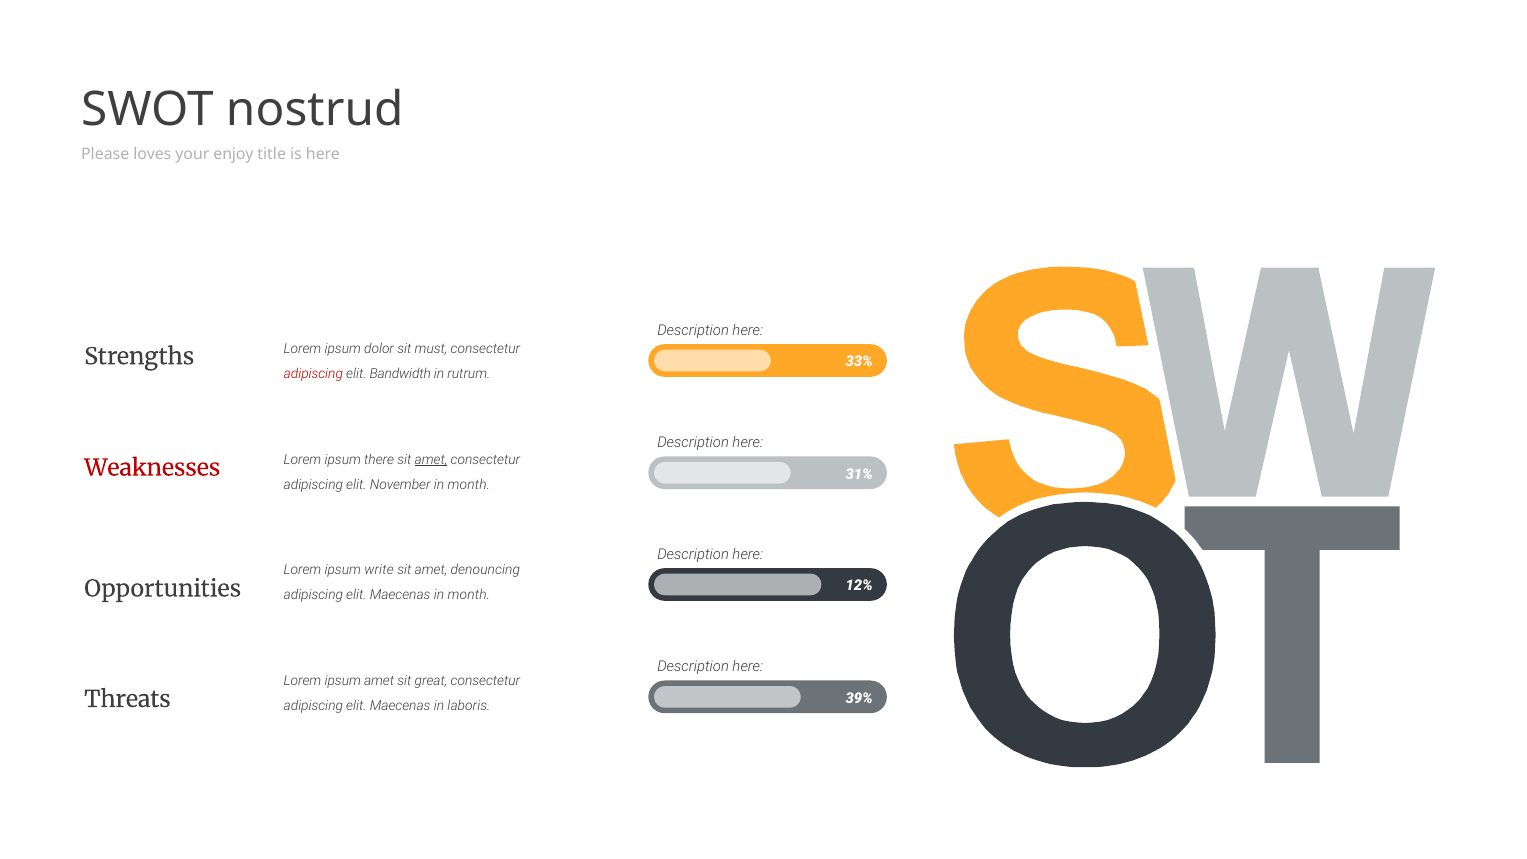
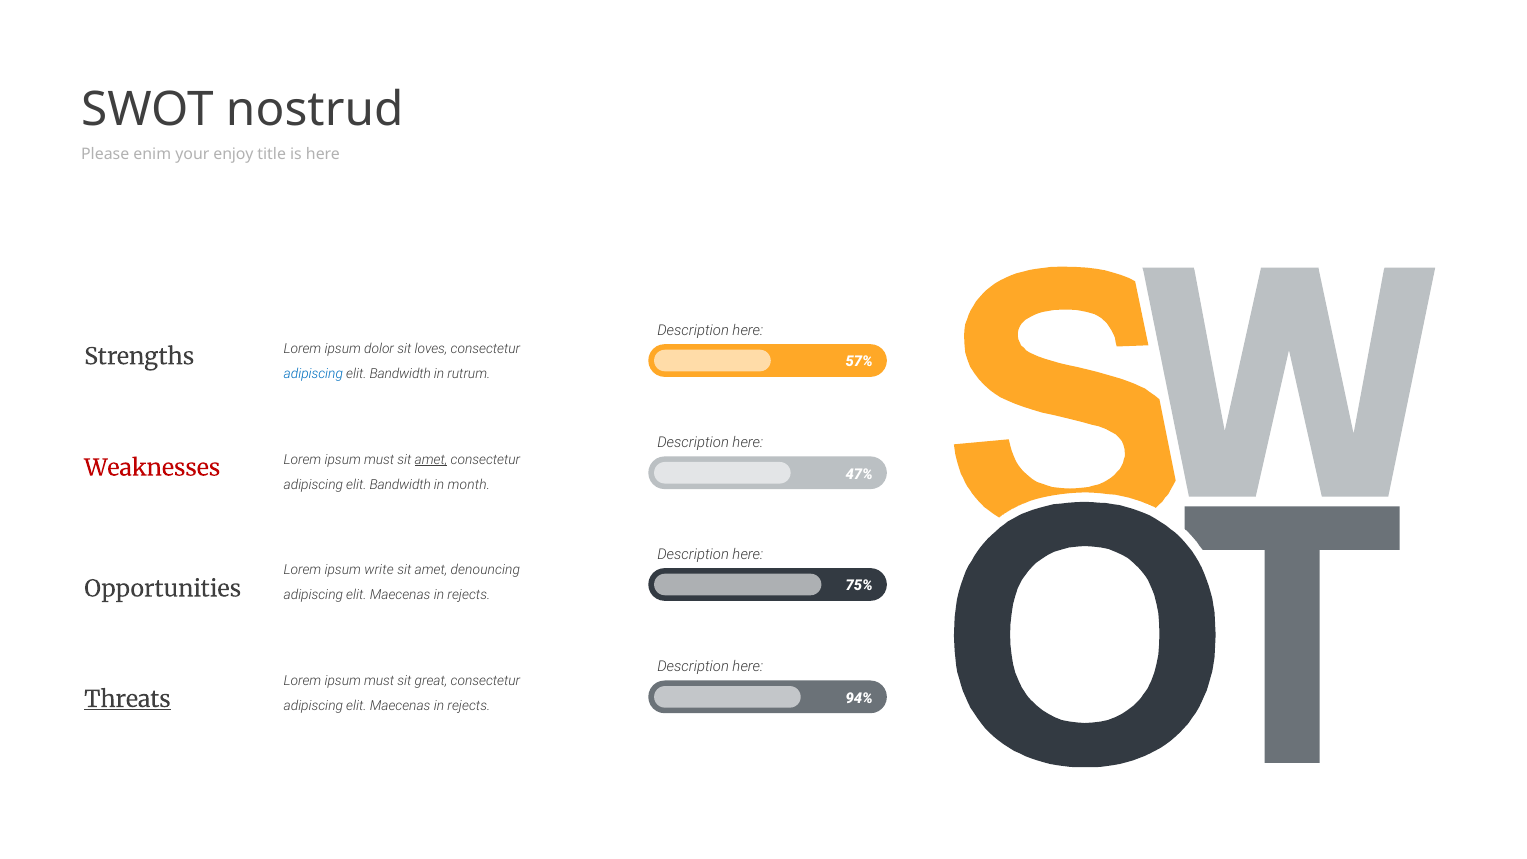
loves: loves -> enim (152, 154)
must: must -> loves (431, 349)
33%: 33% -> 57% (859, 362)
adipiscing colour: red -> blue (313, 374)
there: there -> must (379, 460)
31%: 31% -> 47% (859, 474)
November: November -> Bandwidth (400, 485)
12%: 12% -> 75% (859, 586)
month: month -> rejects (469, 595)
amet: amet -> must (379, 681)
39%: 39% -> 94% (859, 698)
Threats underline: none -> present (127, 699)
laboris: laboris -> rejects (469, 706)
